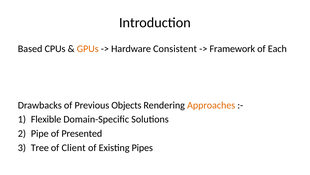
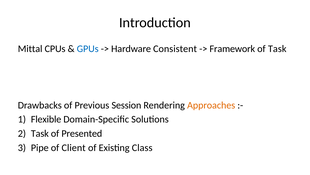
Based: Based -> Mittal (30, 49)
GPUs colour: orange -> blue (88, 49)
of Each: Each -> Task (277, 49)
Objects: Objects -> Session (126, 105)
Pipe: Pipe -> Task (40, 133)
Tree: Tree -> Pipe (40, 147)
Pipes: Pipes -> Class (142, 147)
